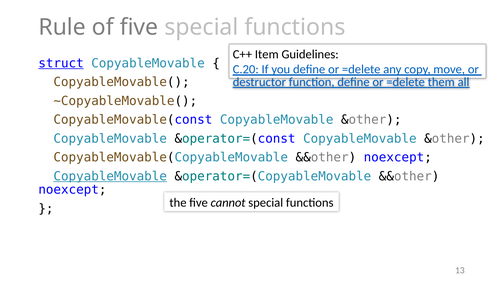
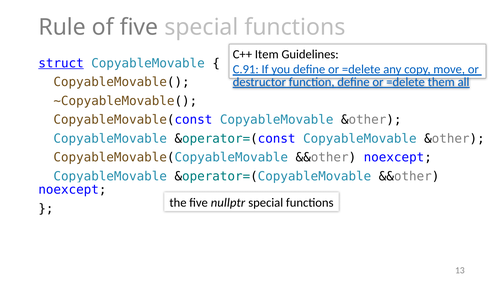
C.20: C.20 -> C.91 (246, 69)
CopyableMovable underline: present -> none (110, 176)
cannot: cannot -> nullptr (228, 203)
